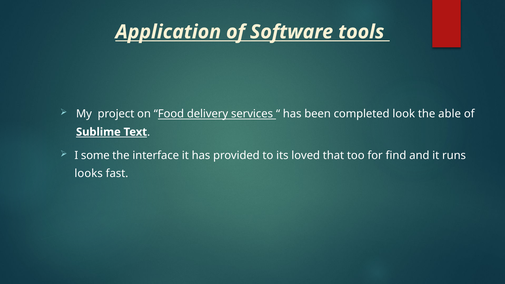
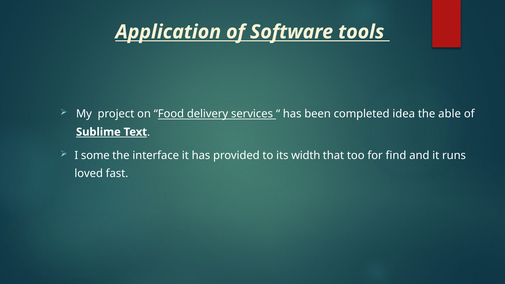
look: look -> idea (404, 114)
loved: loved -> width (306, 155)
looks: looks -> loved (89, 174)
